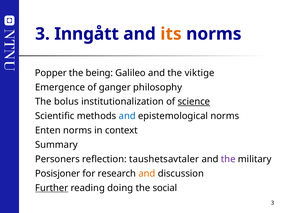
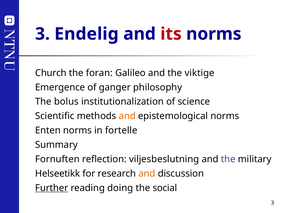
Inngått: Inngått -> Endelig (86, 34)
its colour: orange -> red (171, 34)
Popper: Popper -> Church (51, 73)
being: being -> foran (99, 73)
science underline: present -> none (194, 101)
and colour: blue -> orange (127, 116)
context: context -> fortelle (121, 130)
Personers: Personers -> Fornuften (57, 159)
taushetsavtaler: taushetsavtaler -> viljesbeslutning (164, 159)
Posisjoner: Posisjoner -> Helseetikk (58, 173)
